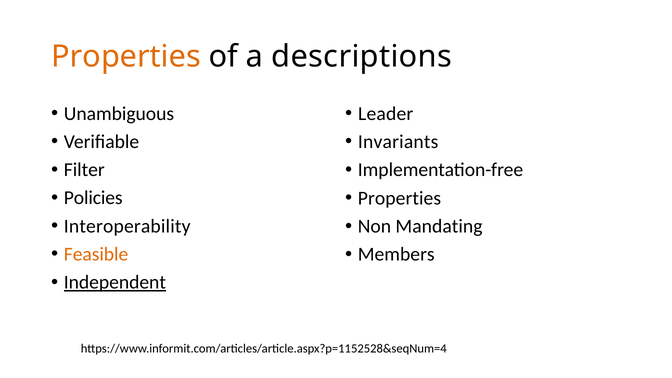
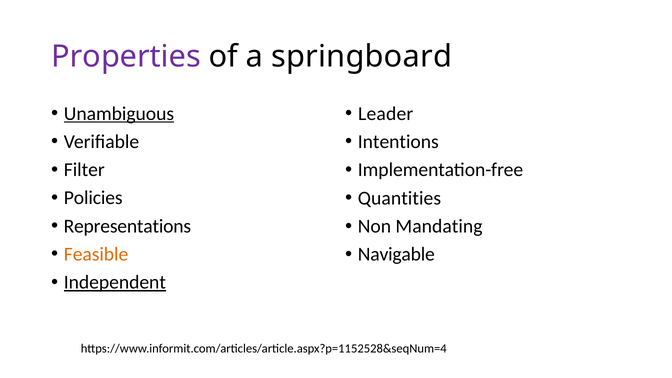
Properties colour: orange -> purple (126, 56)
descriptions: descriptions -> springboard (362, 56)
Unambiguous underline: none -> present (119, 114)
Invariants: Invariants -> Intentions (398, 142)
Properties: Properties -> Quantities (399, 198)
Interoperability: Interoperability -> Representations (127, 226)
Members: Members -> Navigable (396, 254)
